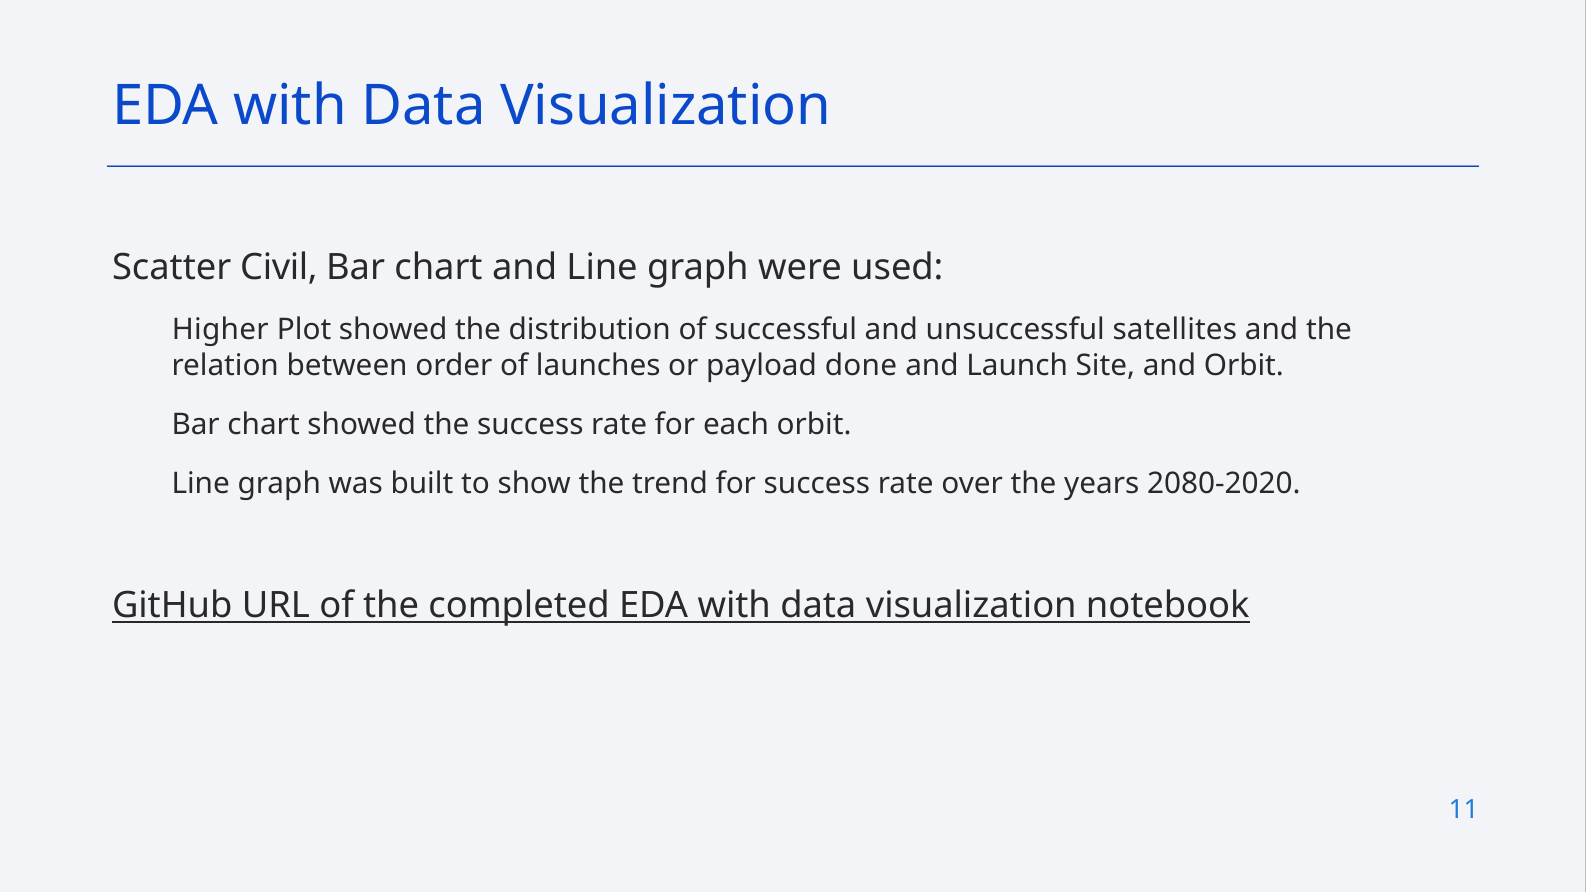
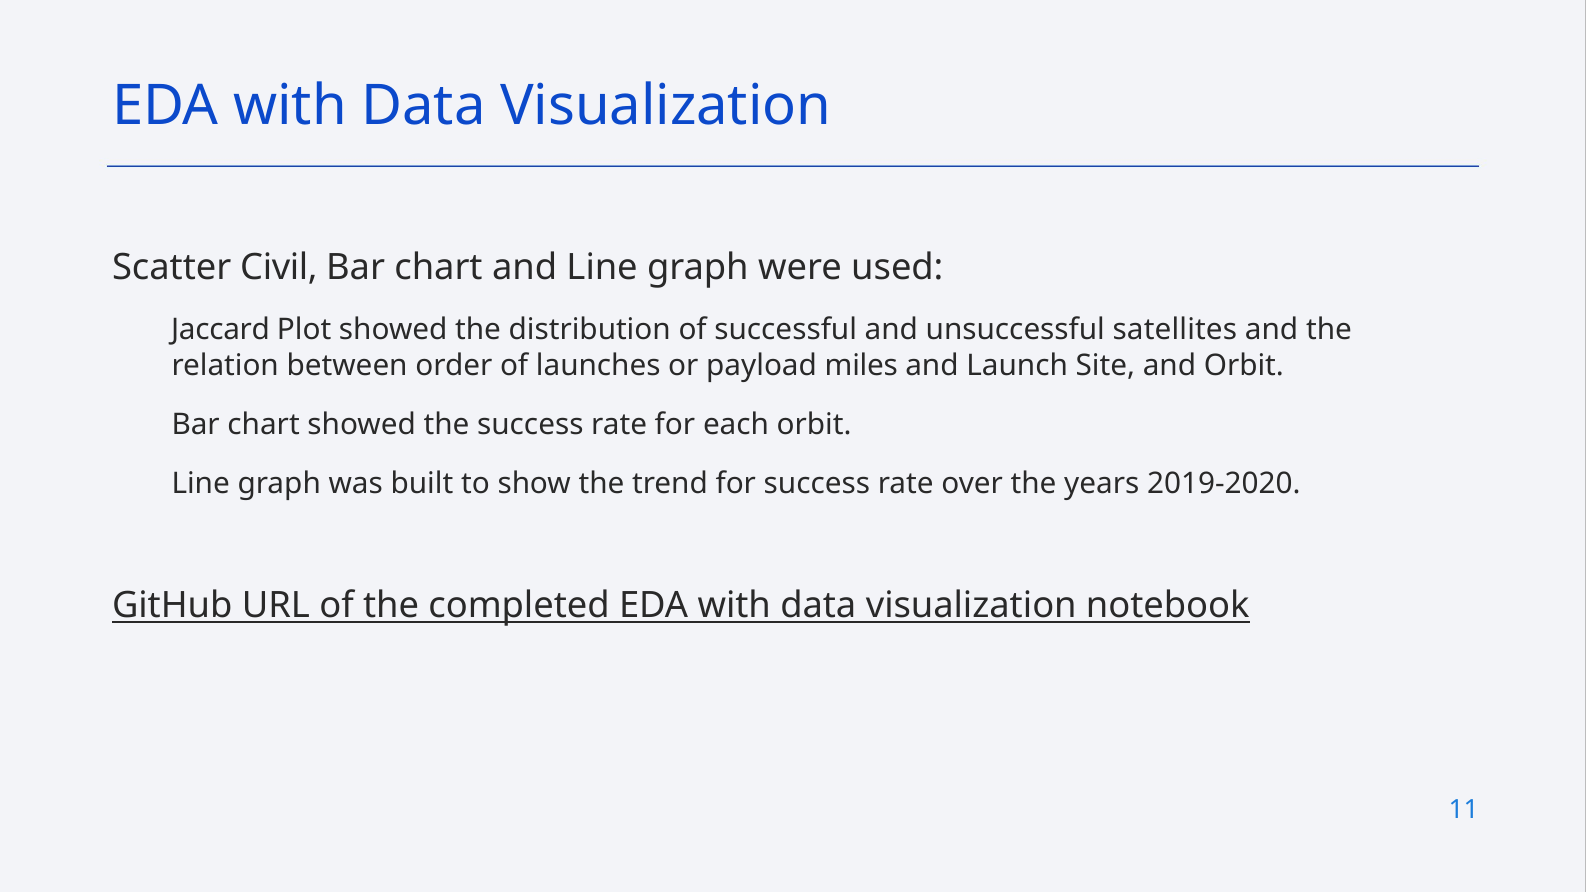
Higher: Higher -> Jaccard (221, 330)
done: done -> miles (861, 366)
2080-2020: 2080-2020 -> 2019-2020 (1224, 483)
